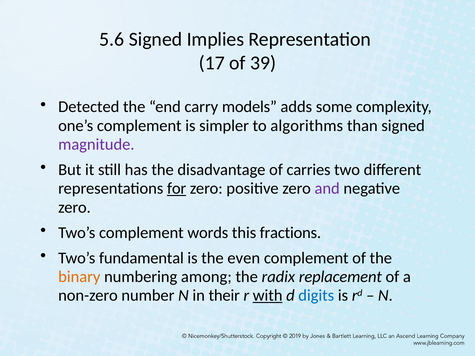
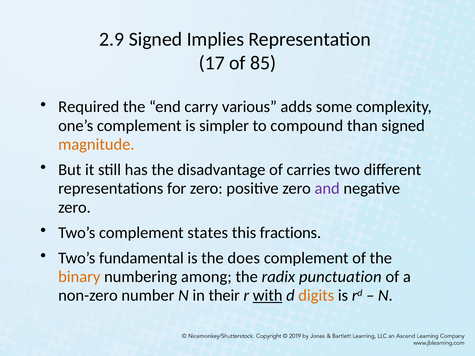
5.6: 5.6 -> 2.9 (112, 39)
39: 39 -> 85 (263, 63)
Detected: Detected -> Required (89, 107)
models: models -> various (249, 107)
algorithms: algorithms -> compound (307, 126)
magnitude colour: purple -> orange (96, 144)
for underline: present -> none (177, 189)
words: words -> states (208, 233)
even: even -> does (244, 258)
replacement: replacement -> punctuation (340, 277)
digits colour: blue -> orange (316, 296)
